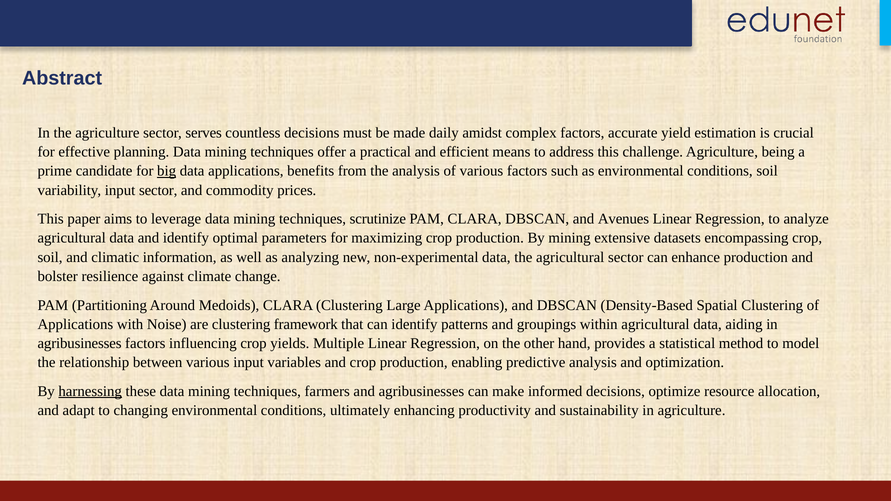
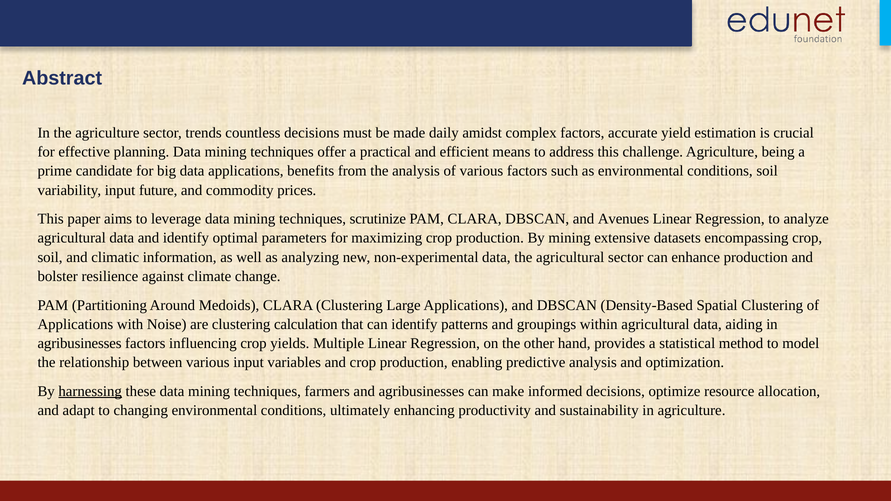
serves: serves -> trends (204, 133)
big underline: present -> none (167, 171)
input sector: sector -> future (158, 190)
framework: framework -> calculation (306, 324)
